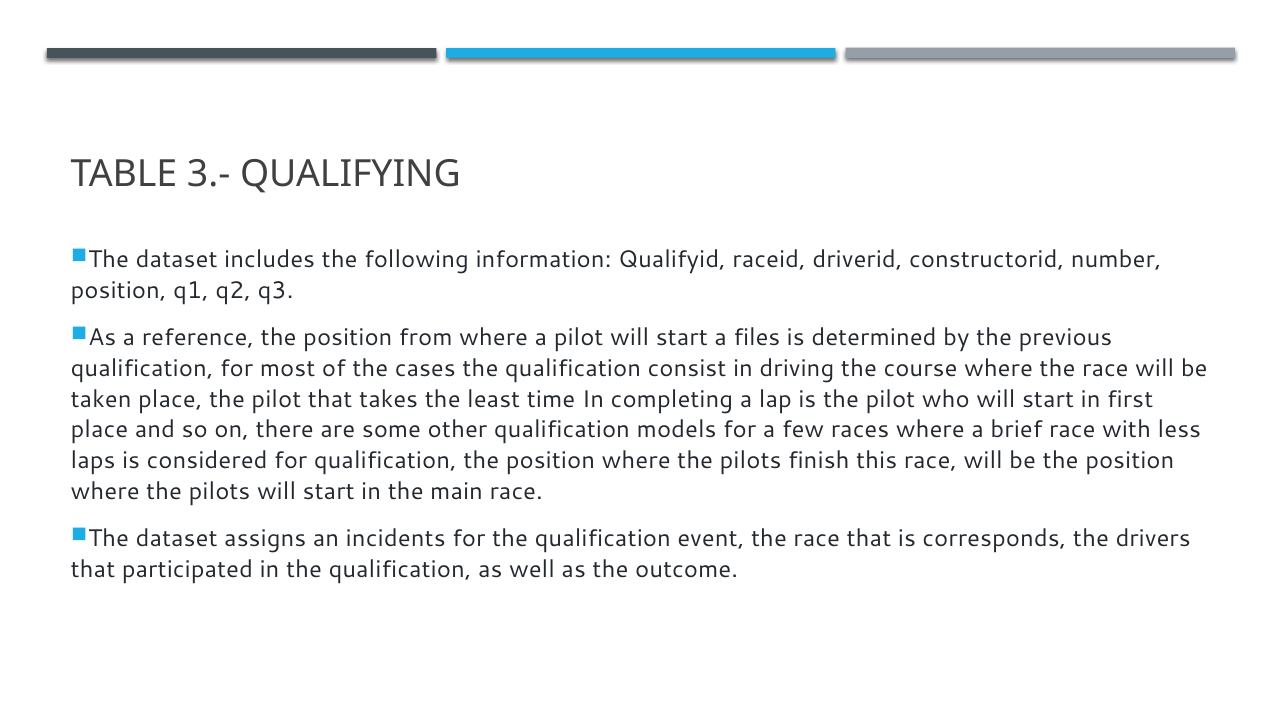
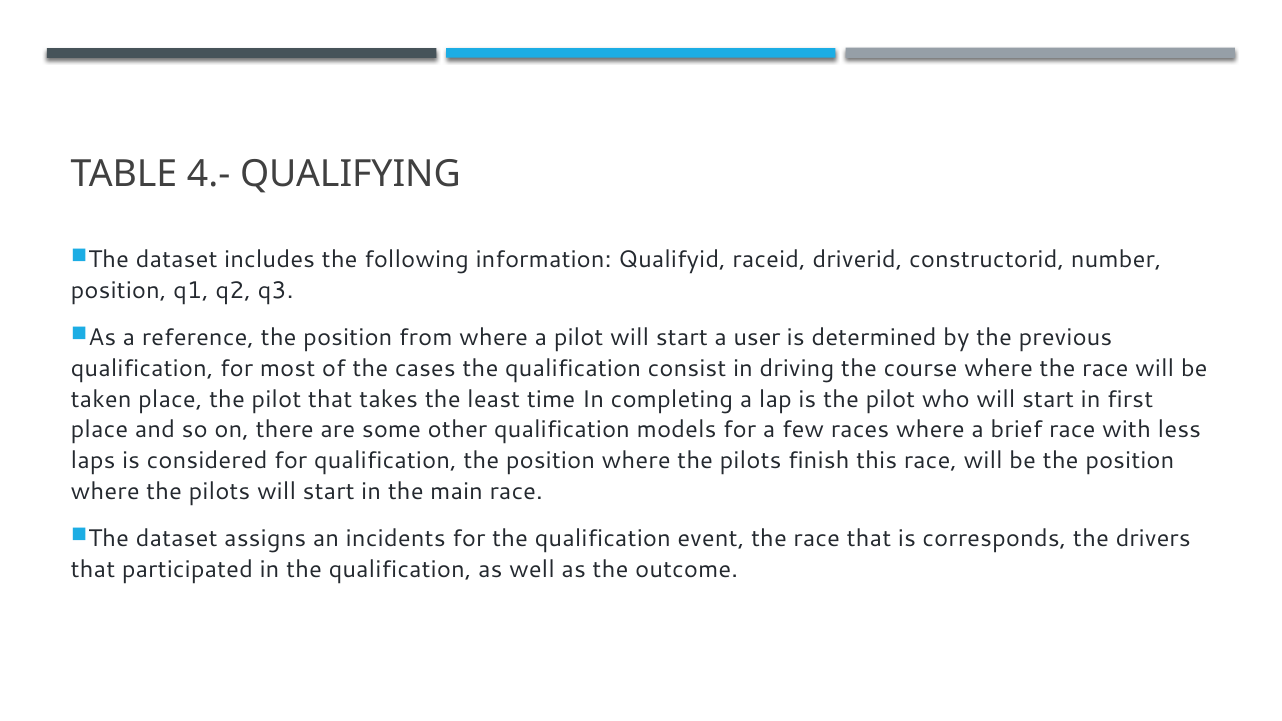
3.-: 3.- -> 4.- (209, 174)
files: files -> user (757, 337)
